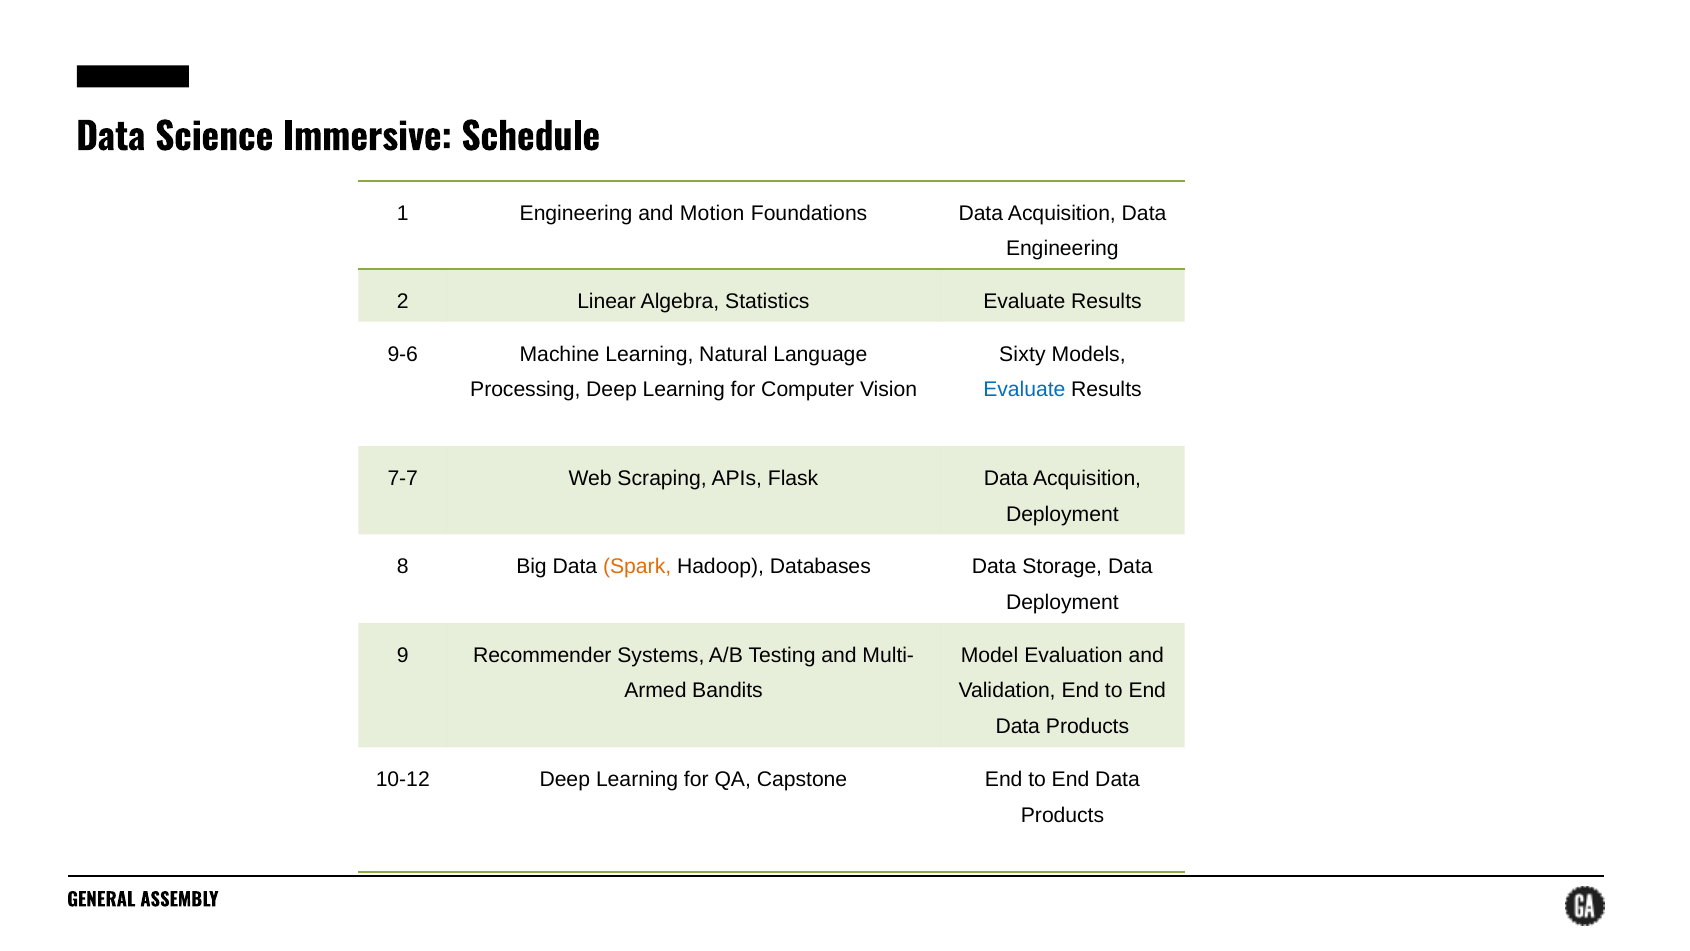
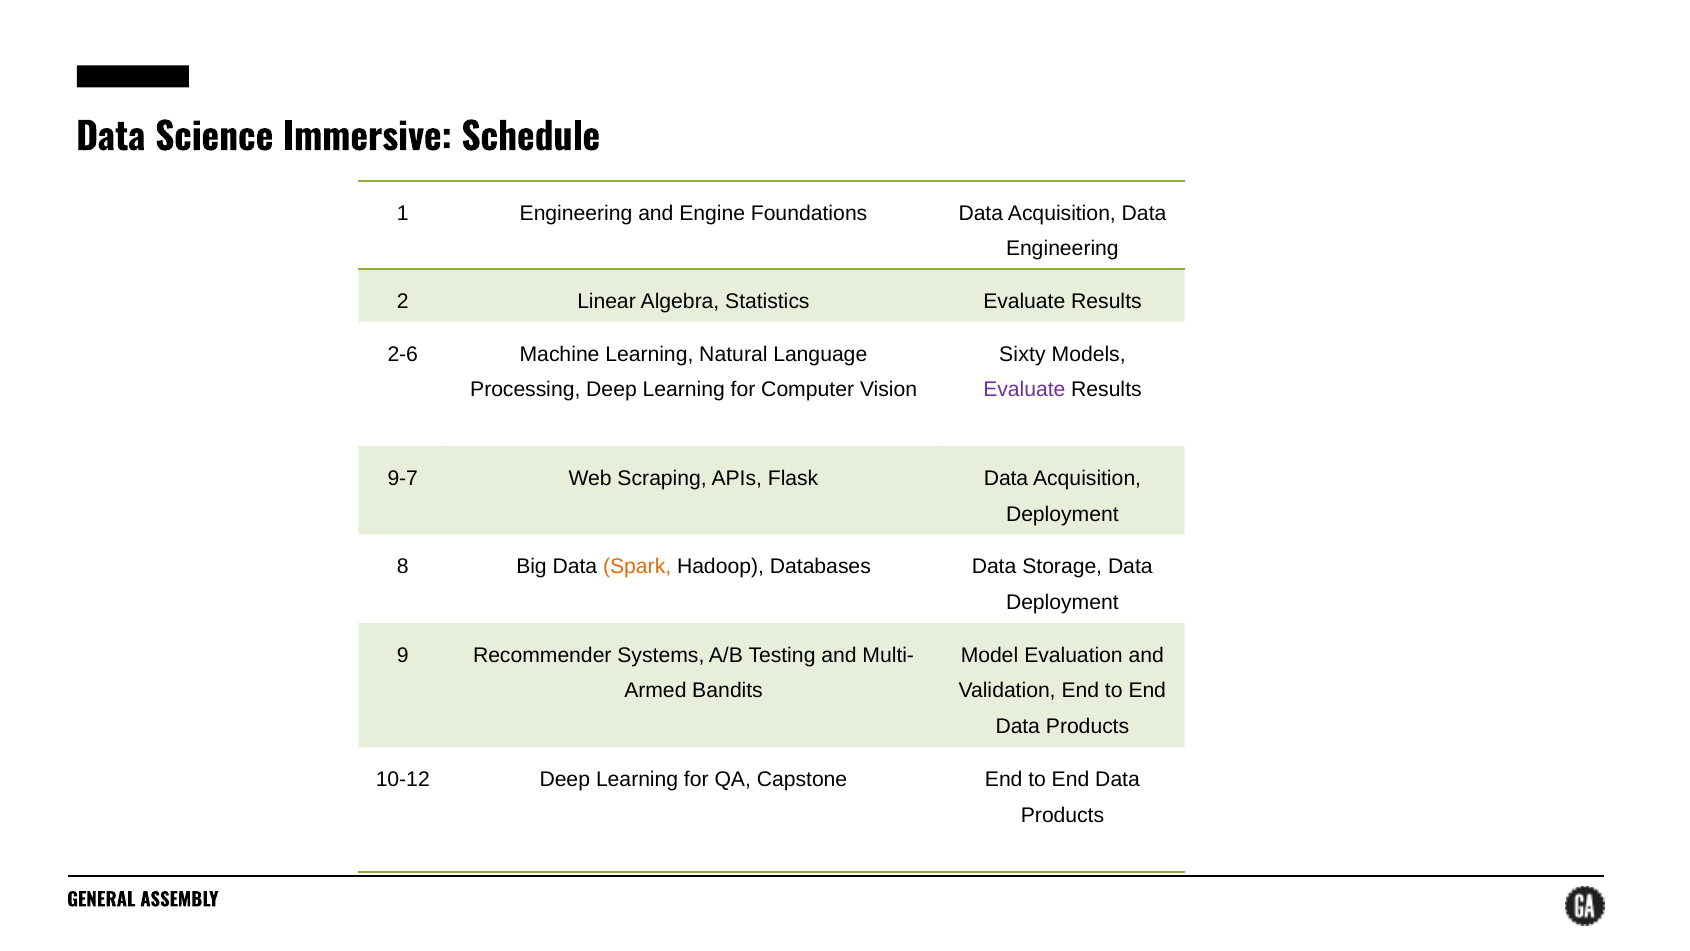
Motion: Motion -> Engine (712, 213)
9-6: 9-6 -> 2-6 (403, 354)
Evaluate colour: blue -> purple (1024, 389)
7-7: 7-7 -> 9-7 (403, 478)
